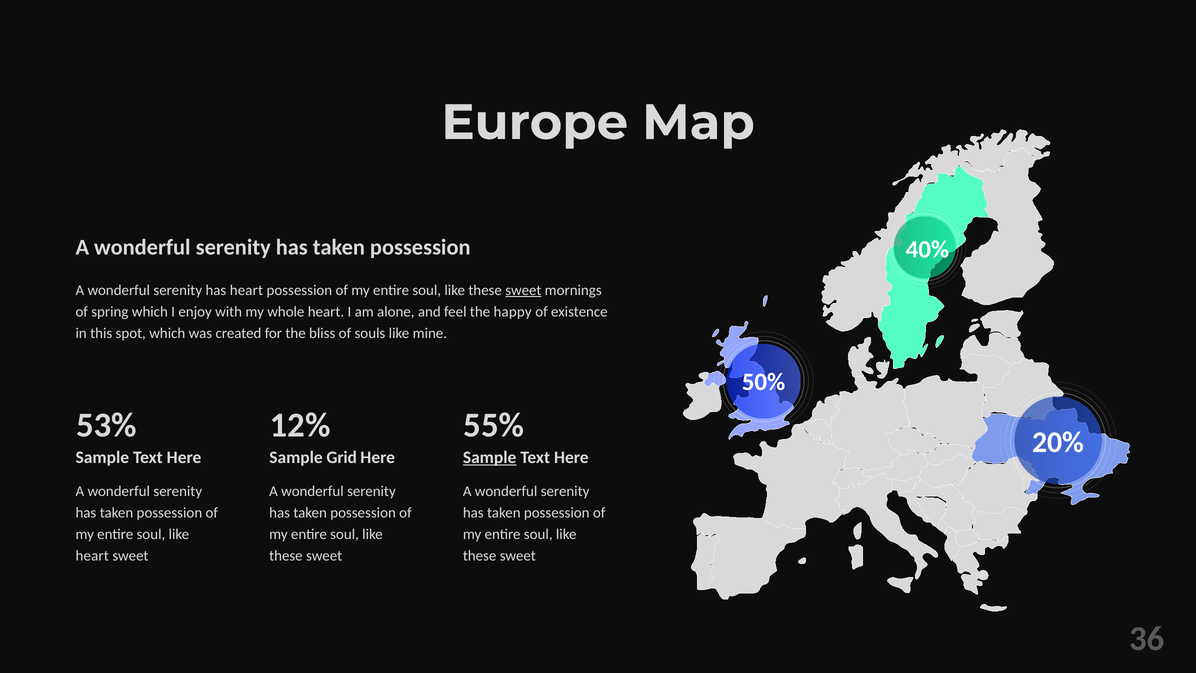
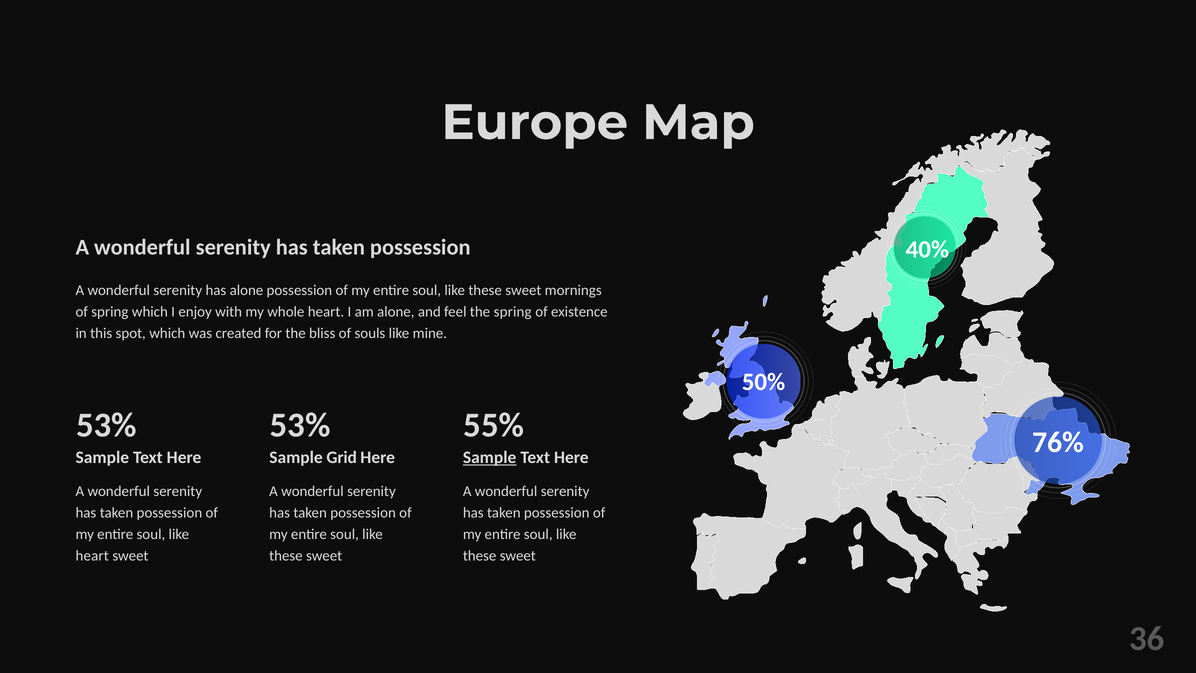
has heart: heart -> alone (246, 290)
sweet underline: present -> none (523, 290)
the happy: happy -> spring (513, 312)
12%: 12% -> 53% (300, 425)
20%: 20% -> 76% (1058, 442)
